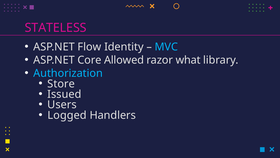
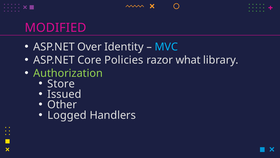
STATELESS: STATELESS -> MODIFIED (56, 28)
Flow: Flow -> Over (90, 47)
Allowed: Allowed -> Policies (124, 60)
Authorization colour: light blue -> light green (68, 73)
Users: Users -> Other (62, 104)
